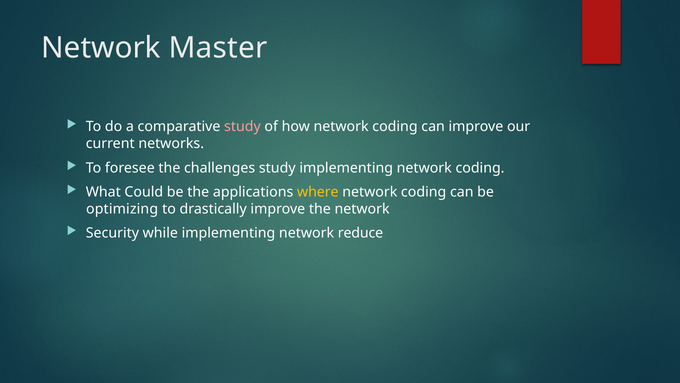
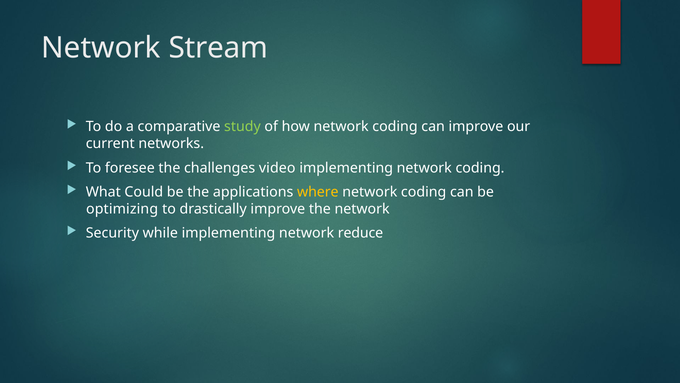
Master: Master -> Stream (218, 48)
study colour: pink -> light green (242, 127)
challenges study: study -> video (277, 168)
